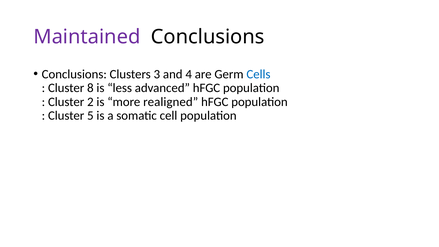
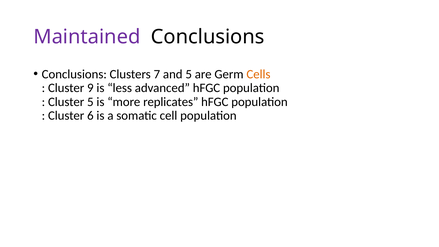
3: 3 -> 7 (157, 74)
and 4: 4 -> 5 (189, 74)
Cells colour: blue -> orange (258, 74)
8: 8 -> 9 (90, 88)
Cluster 2: 2 -> 5 (90, 102)
realigned: realigned -> replicates (171, 102)
5: 5 -> 6 (90, 116)
